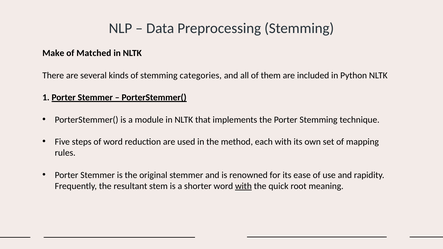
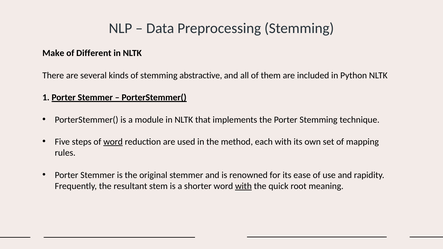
Matched: Matched -> Different (94, 53)
categories: categories -> abstractive (201, 75)
word underline: none -> present (113, 142)
